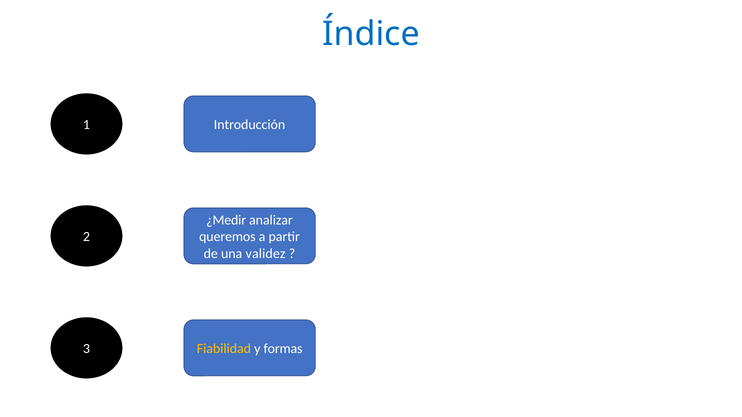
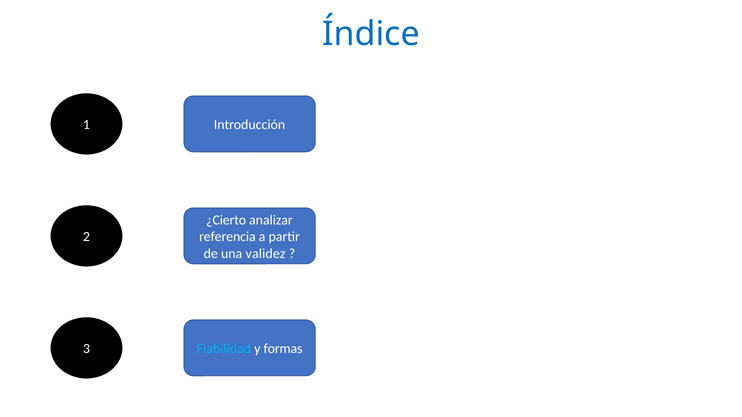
¿Medir: ¿Medir -> ¿Cierto (226, 220)
queremos: queremos -> referencia (227, 237)
Fiabilidad colour: yellow -> light blue (224, 349)
